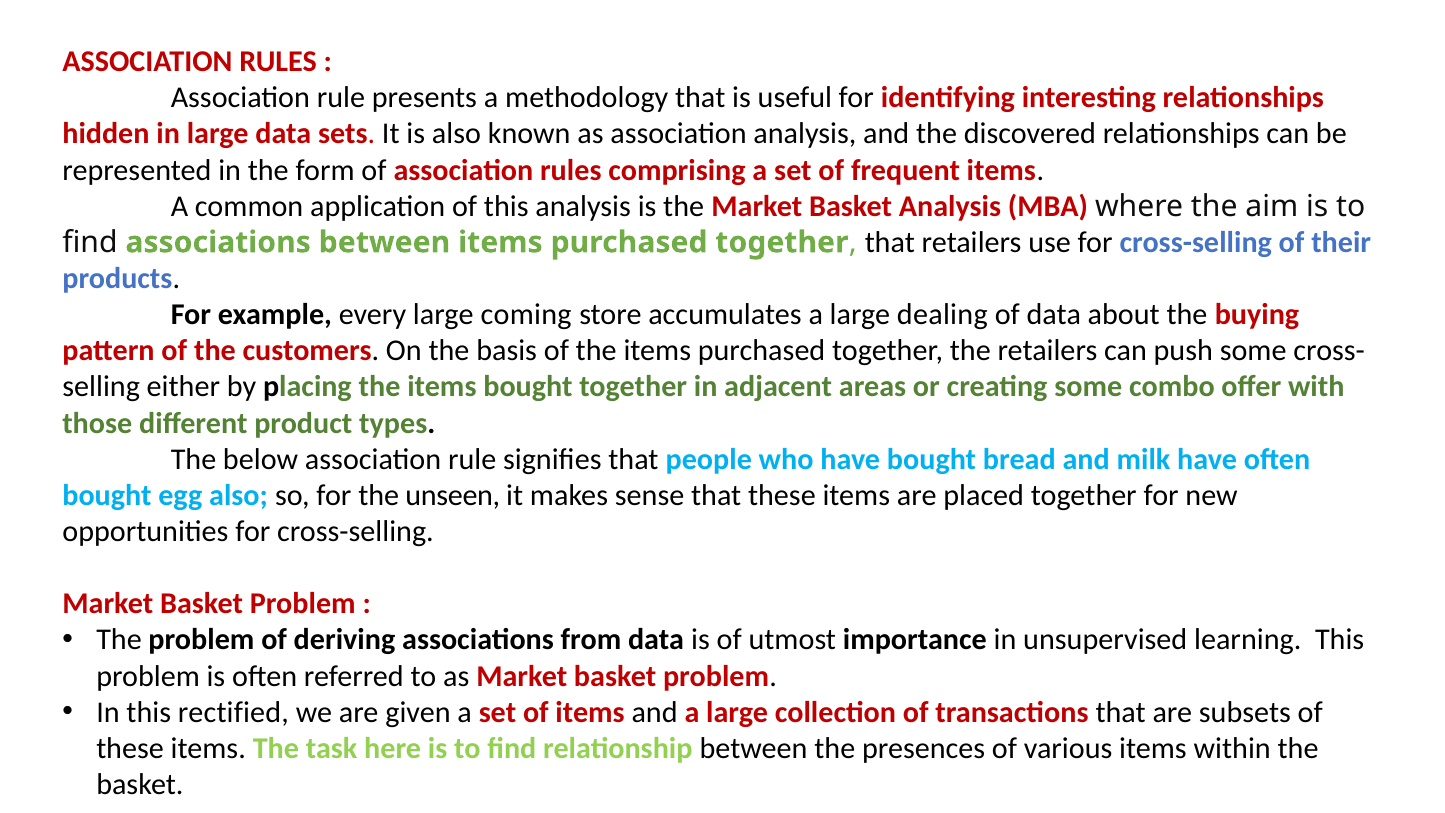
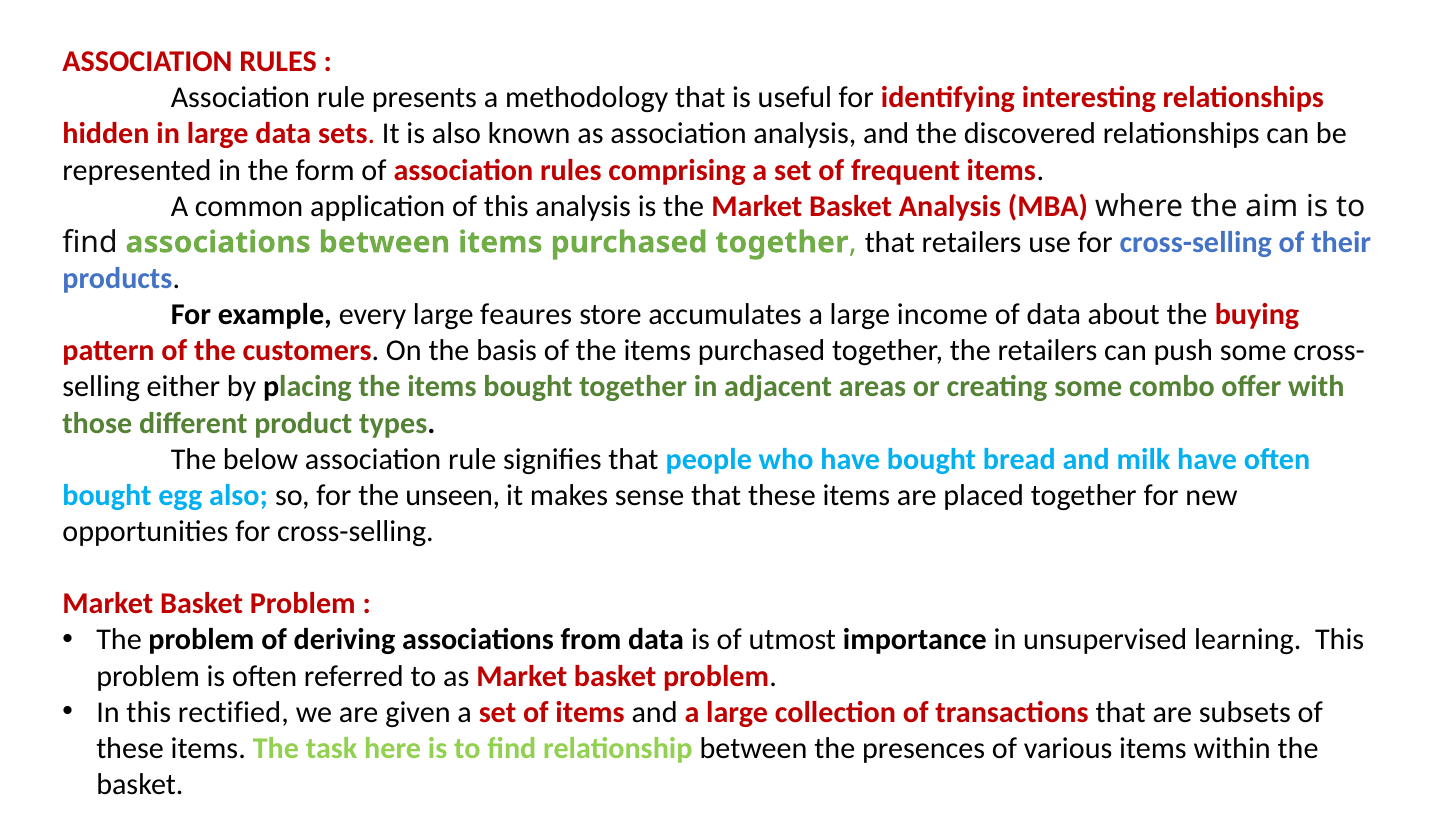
coming: coming -> feaures (526, 315)
dealing: dealing -> income (942, 315)
